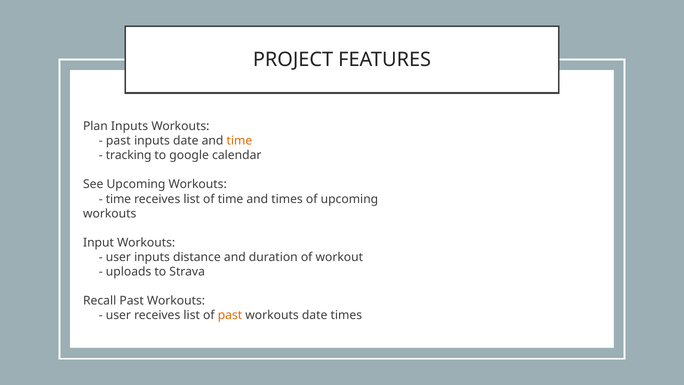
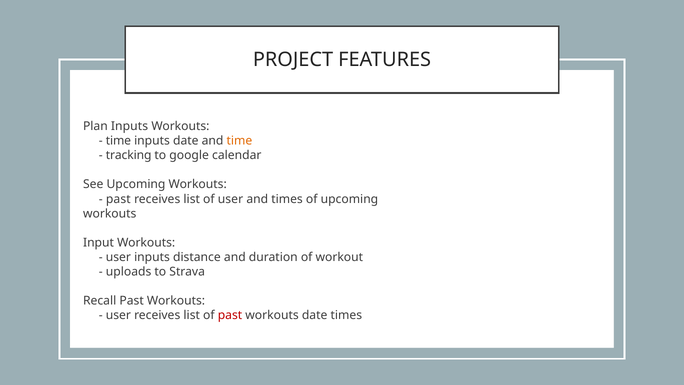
past: past -> time (118, 141)
time: time -> past (118, 199)
of time: time -> user (230, 199)
past colour: orange -> red (230, 315)
